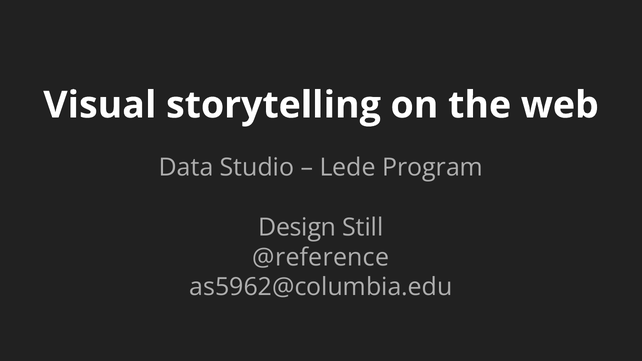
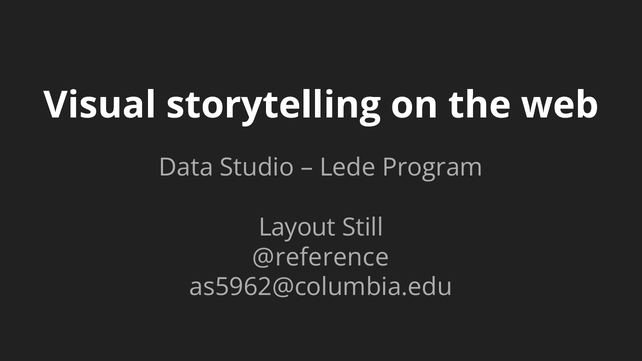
Design: Design -> Layout (297, 227)
